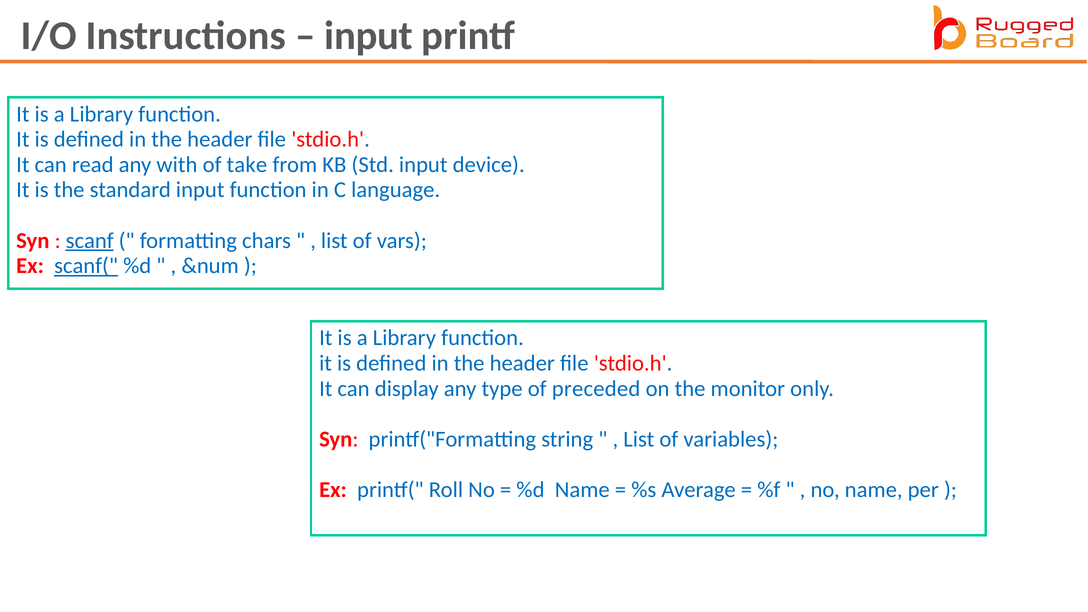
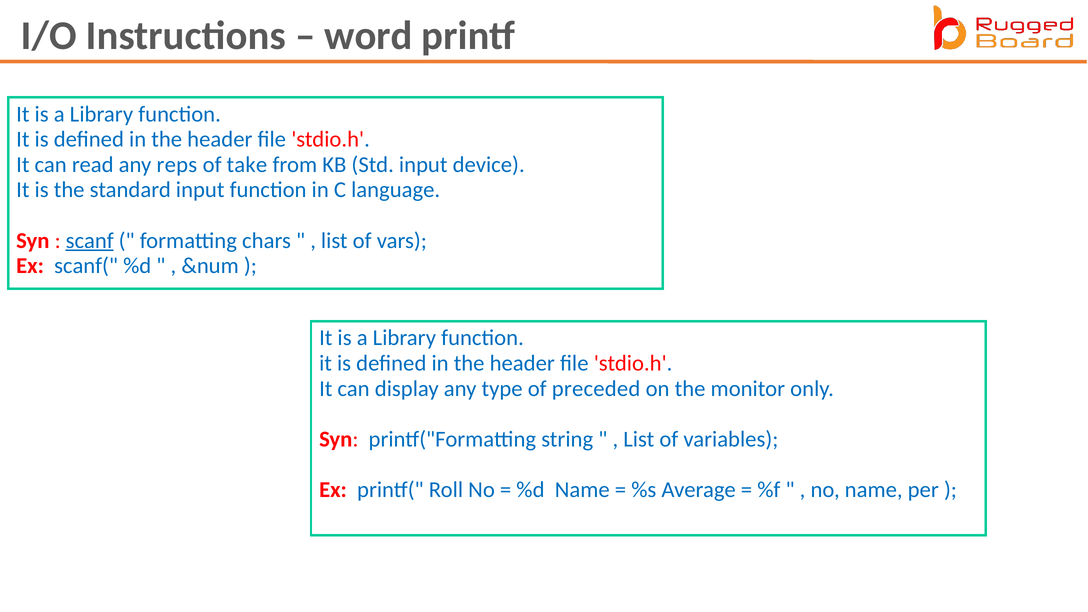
input: input -> word (368, 36)
with: with -> reps (177, 165)
scanf( underline: present -> none (86, 266)
